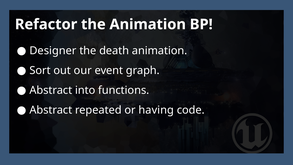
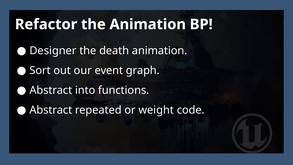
having: having -> weight (156, 110)
